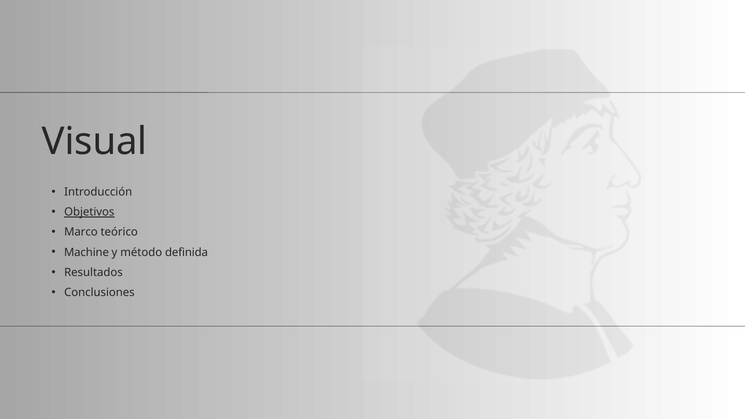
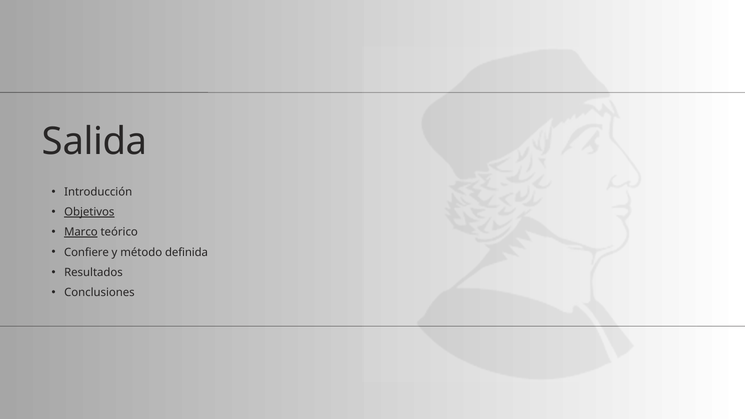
Visual: Visual -> Salida (95, 142)
Marco underline: none -> present (81, 232)
Machine: Machine -> Confiere (86, 252)
